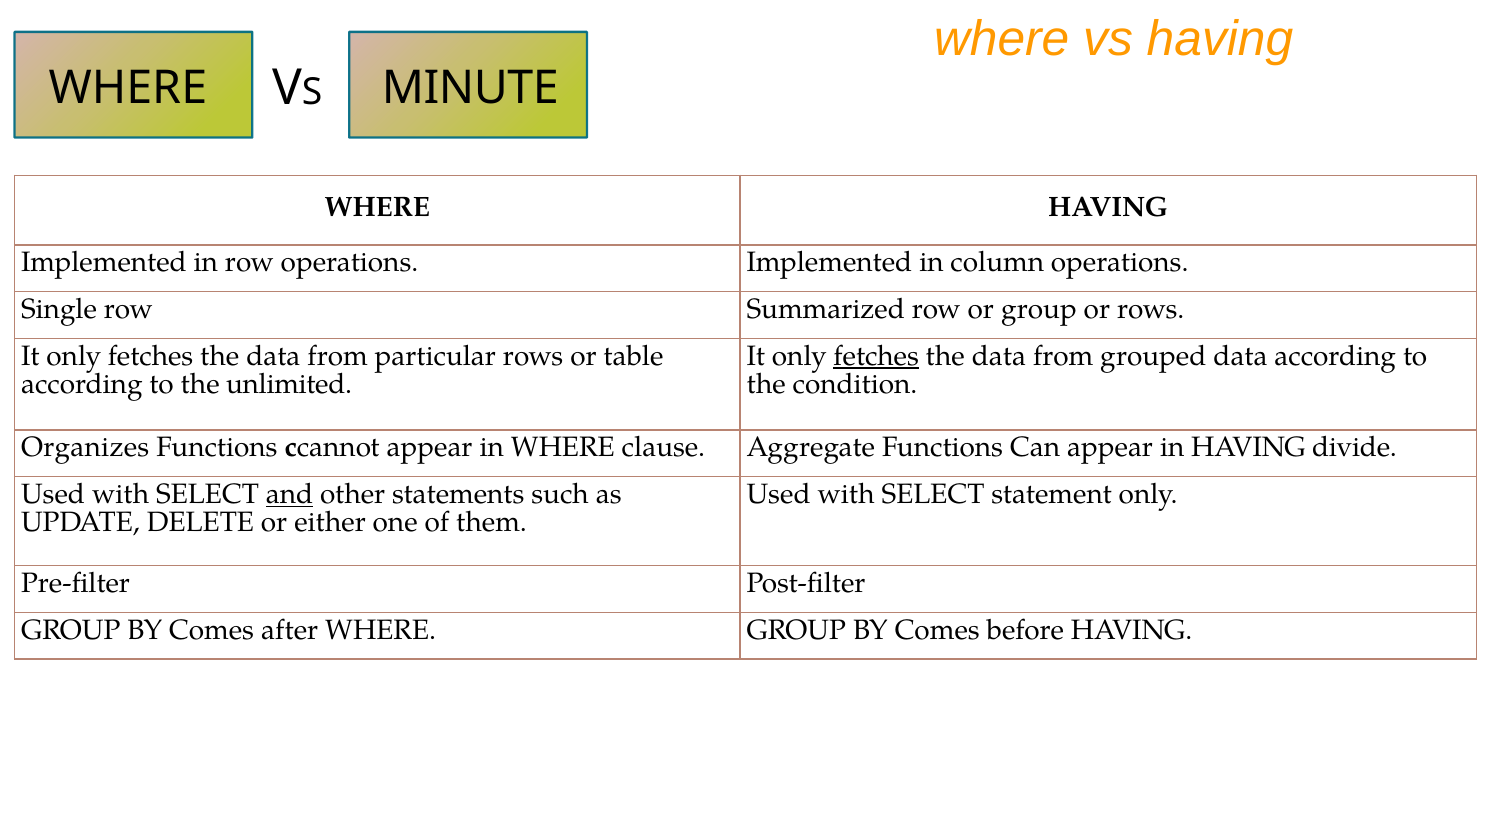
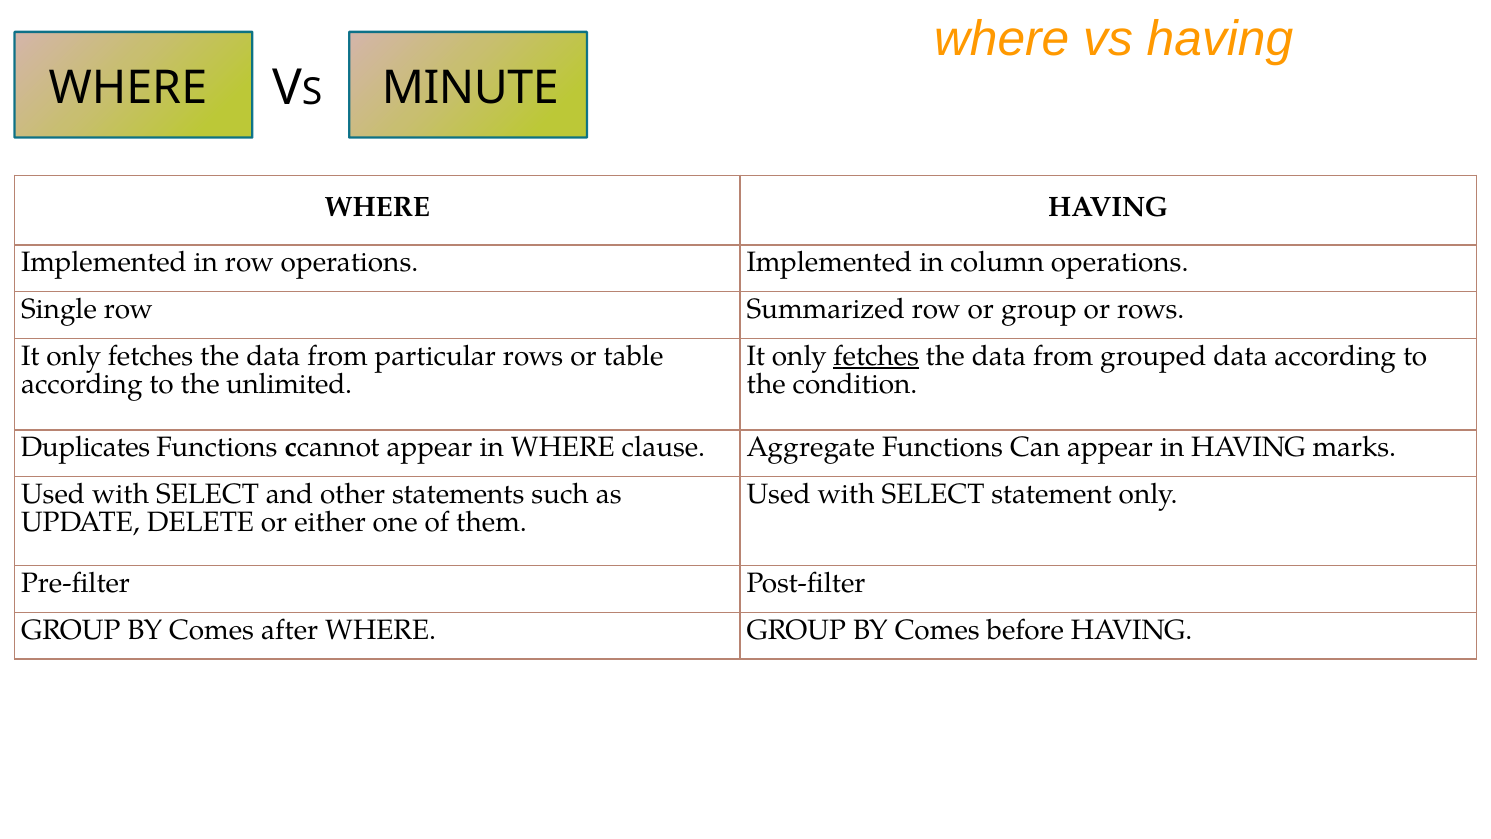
Organizes: Organizes -> Duplicates (85, 448)
divide: divide -> marks (1354, 448)
and underline: present -> none (290, 494)
